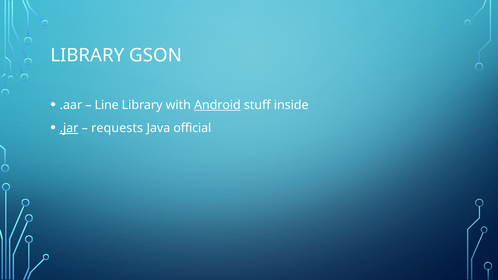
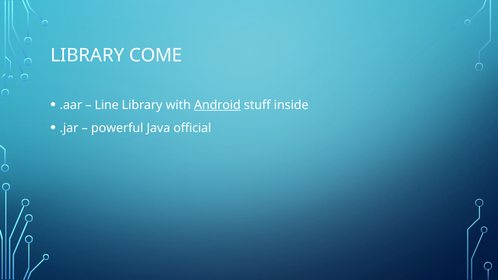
GSON: GSON -> COME (156, 55)
.jar underline: present -> none (69, 128)
requests: requests -> powerful (117, 128)
